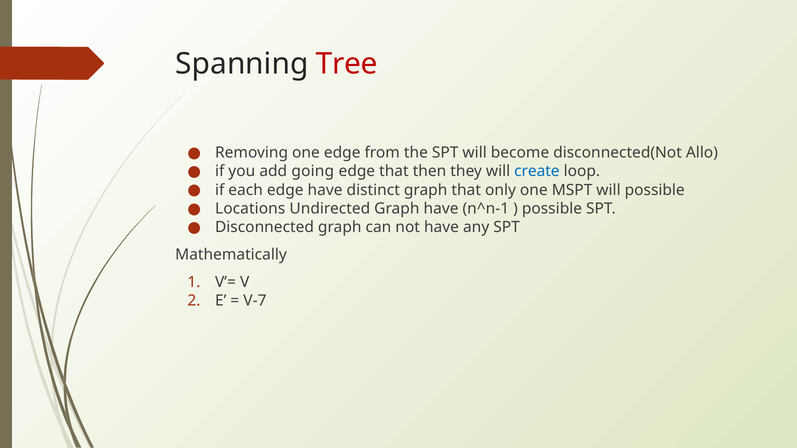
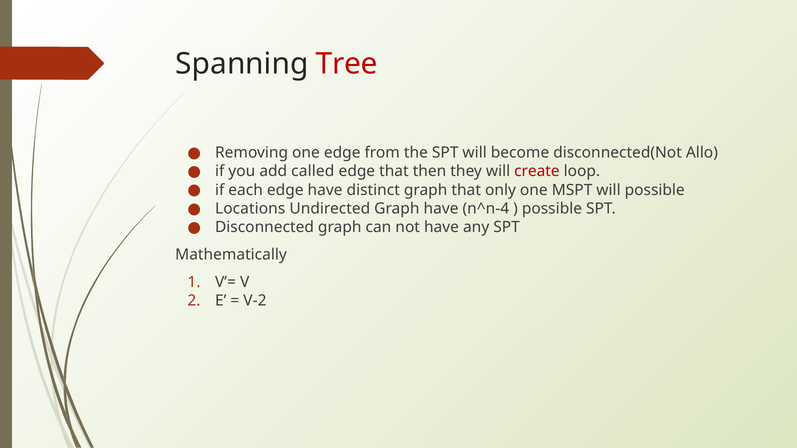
going: going -> called (313, 172)
create colour: blue -> red (537, 172)
n^n-1: n^n-1 -> n^n-4 (486, 209)
V-7: V-7 -> V-2 (255, 301)
